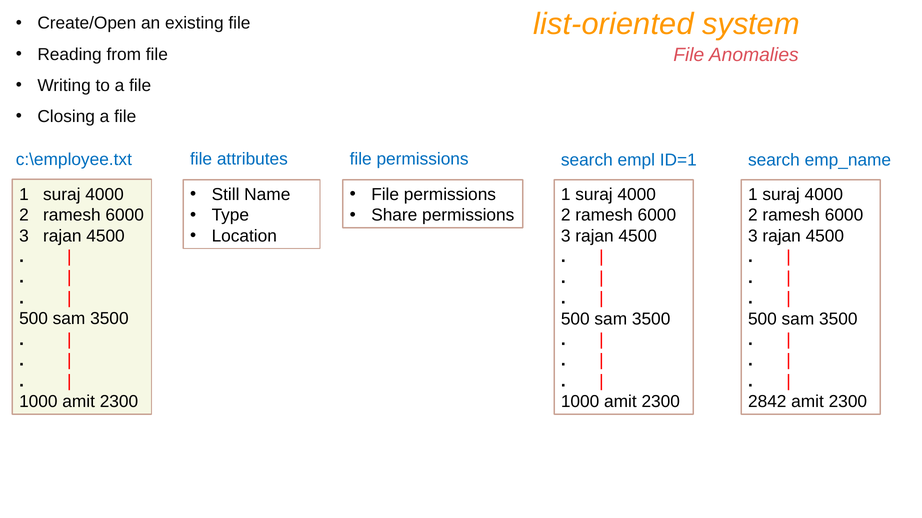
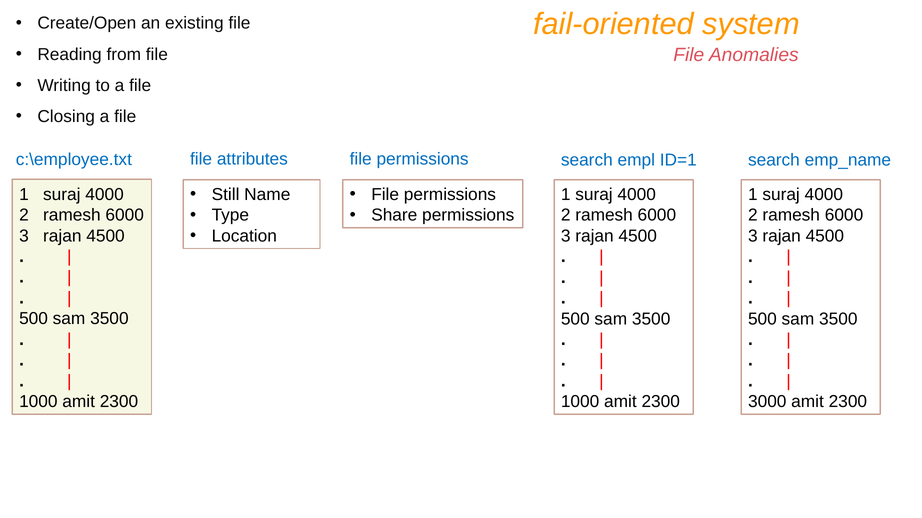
list-oriented: list-oriented -> fail-oriented (614, 24)
2842: 2842 -> 3000 (767, 402)
